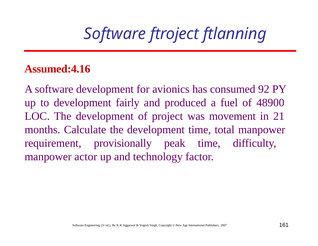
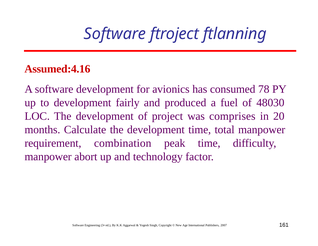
92: 92 -> 78 (264, 89)
48900: 48900 -> 48030 (270, 103)
movement: movement -> comprises (232, 116)
21: 21 -> 20 (279, 116)
provisionally: provisionally -> combination (123, 143)
actor: actor -> abort (86, 157)
